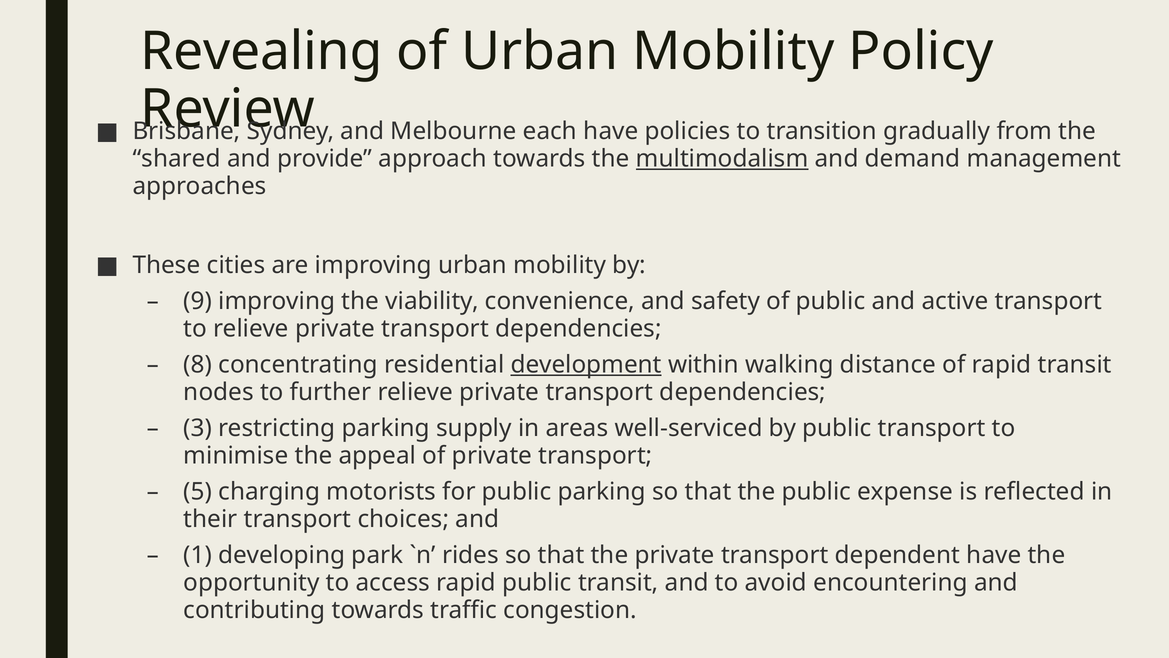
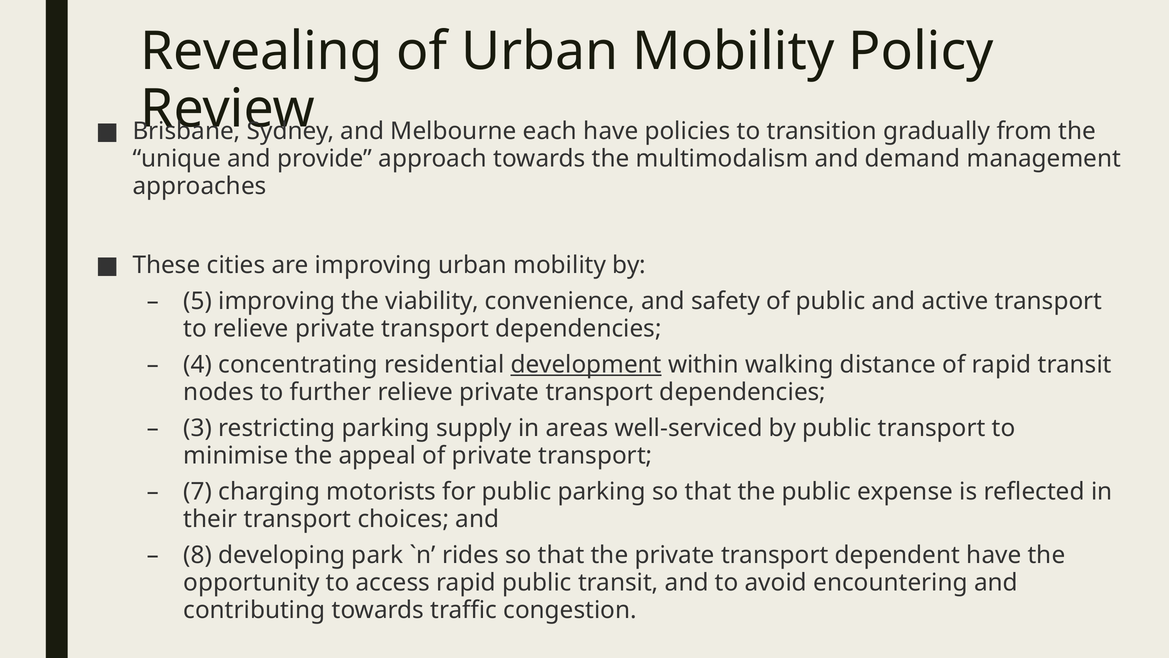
shared: shared -> unique (177, 159)
multimodalism underline: present -> none (722, 159)
9: 9 -> 5 (198, 301)
8: 8 -> 4 (198, 364)
5: 5 -> 7 (198, 491)
1: 1 -> 8 (198, 555)
